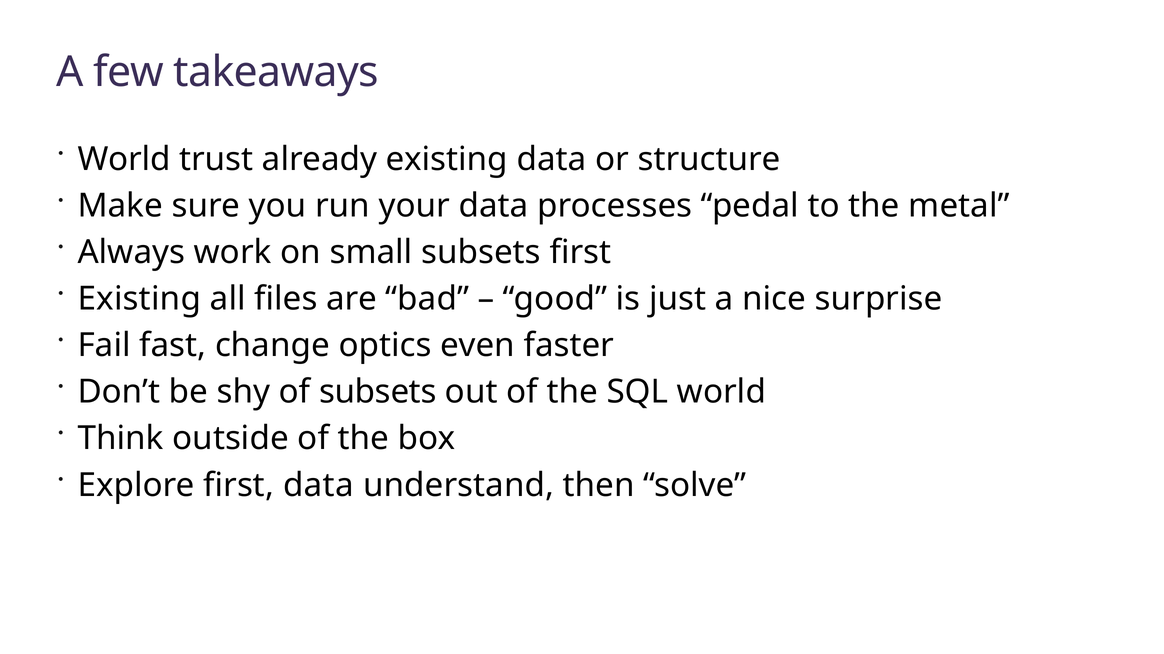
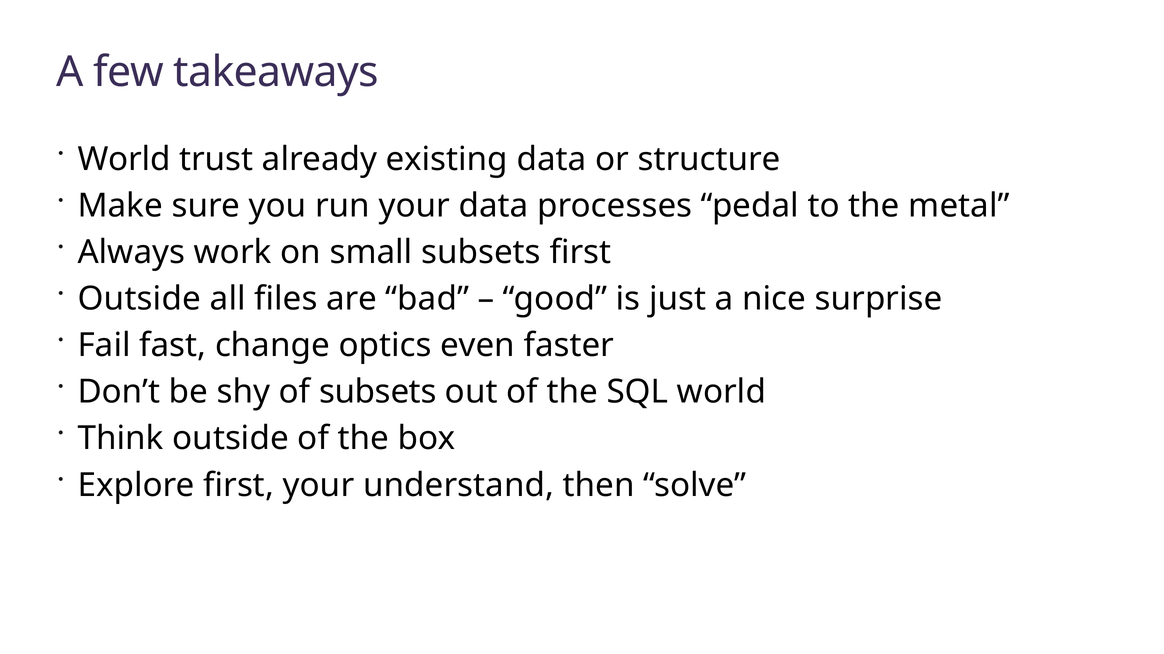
Existing: Existing -> Outside (139, 299)
first data: data -> your (318, 486)
